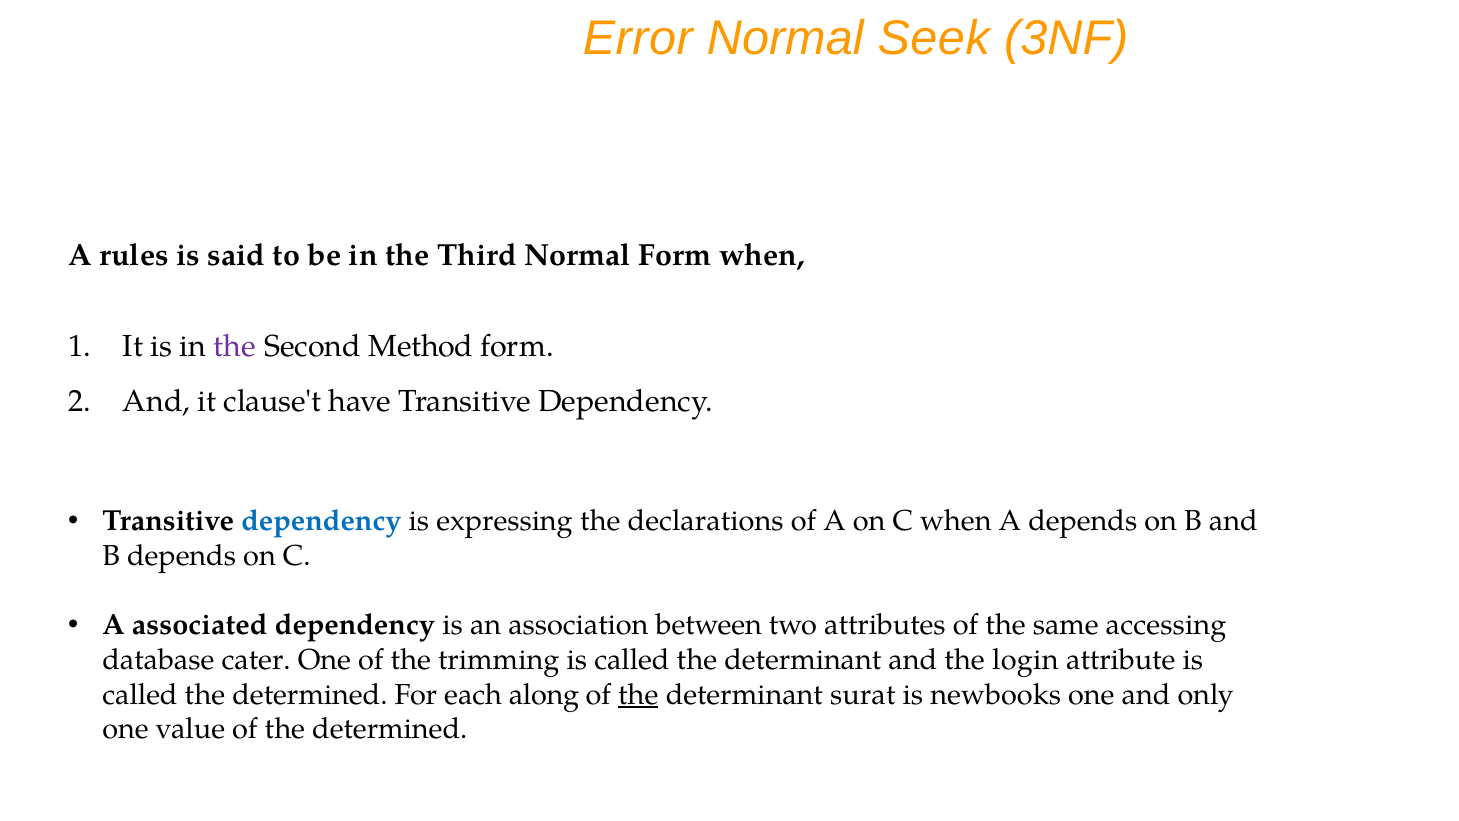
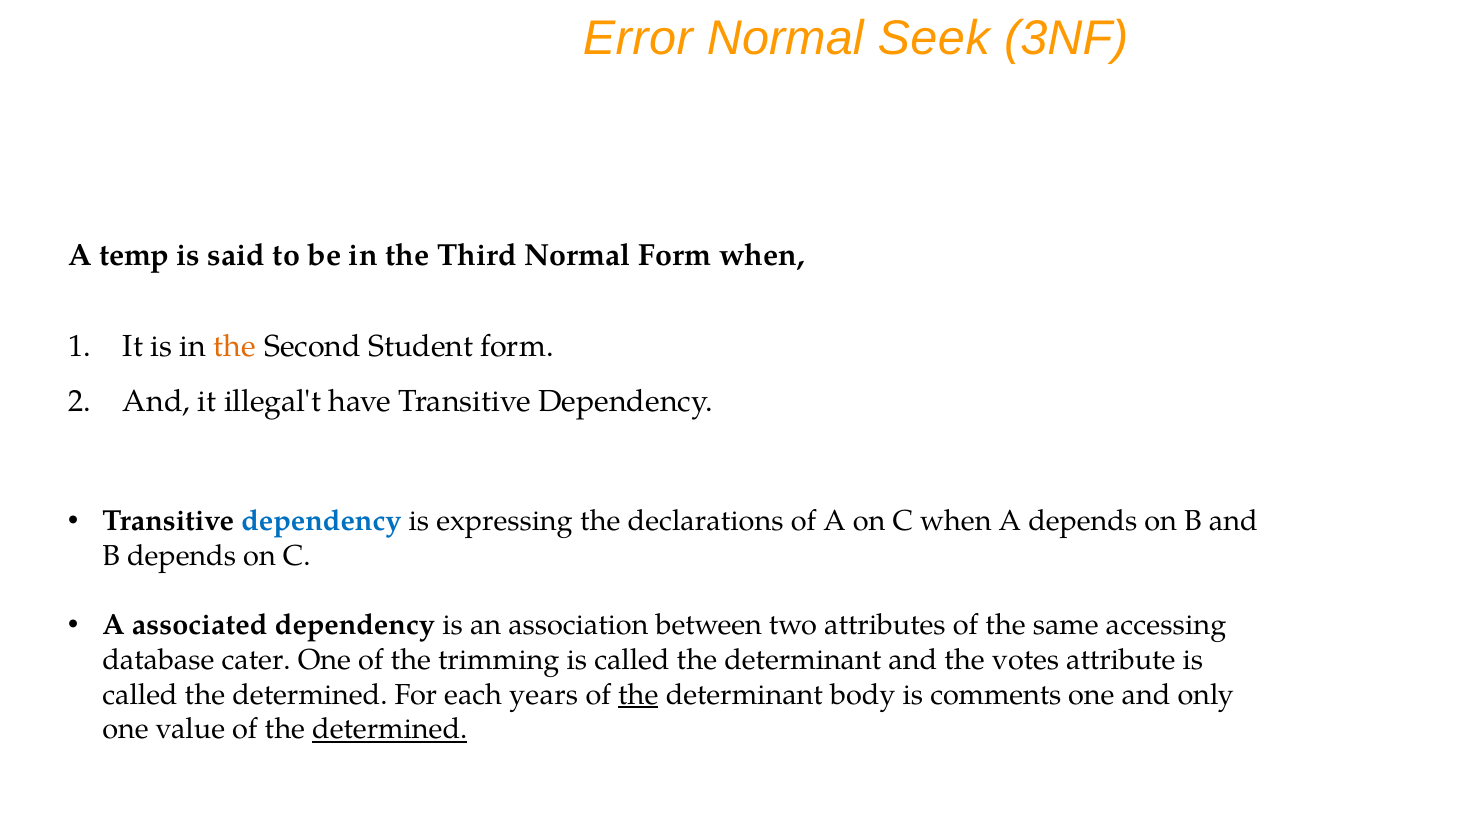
rules: rules -> temp (134, 255)
the colour: purple -> orange (235, 346)
Method: Method -> Student (421, 346)
clause't: clause't -> illegal't (273, 401)
login: login -> votes (1026, 660)
along: along -> years (544, 694)
surat: surat -> body (863, 694)
newbooks: newbooks -> comments (996, 694)
determined underline: none -> present (390, 729)
